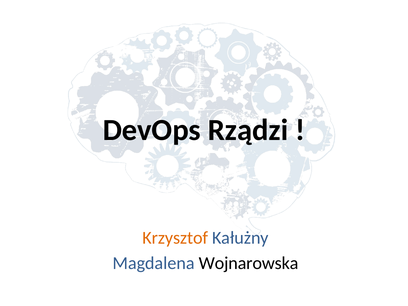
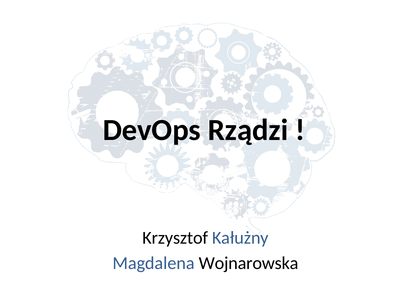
Krzysztof colour: orange -> black (175, 238)
